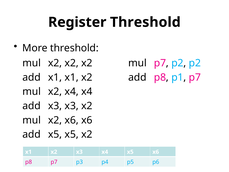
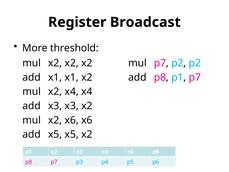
Register Threshold: Threshold -> Broadcast (145, 22)
